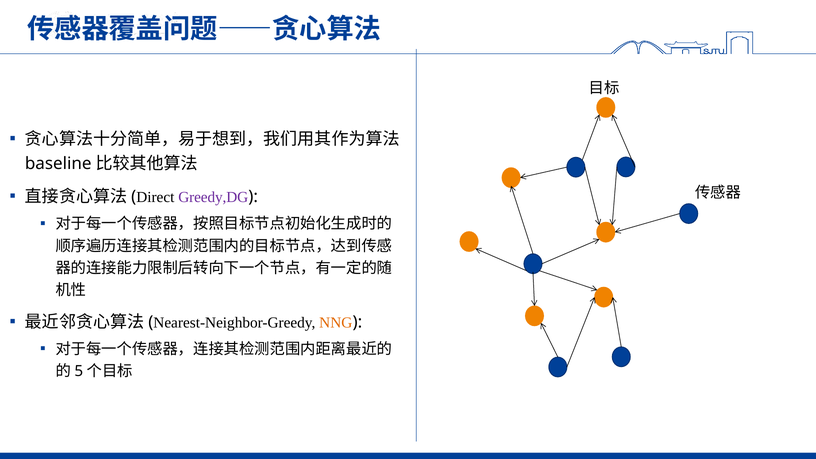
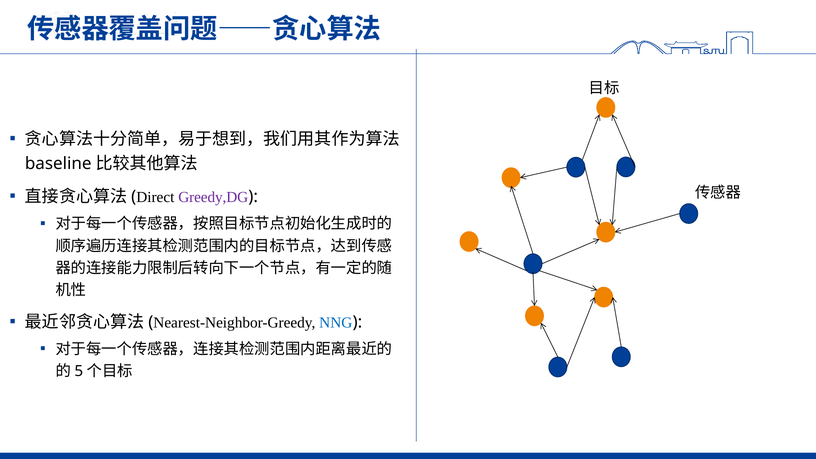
NNG colour: orange -> blue (336, 323)
